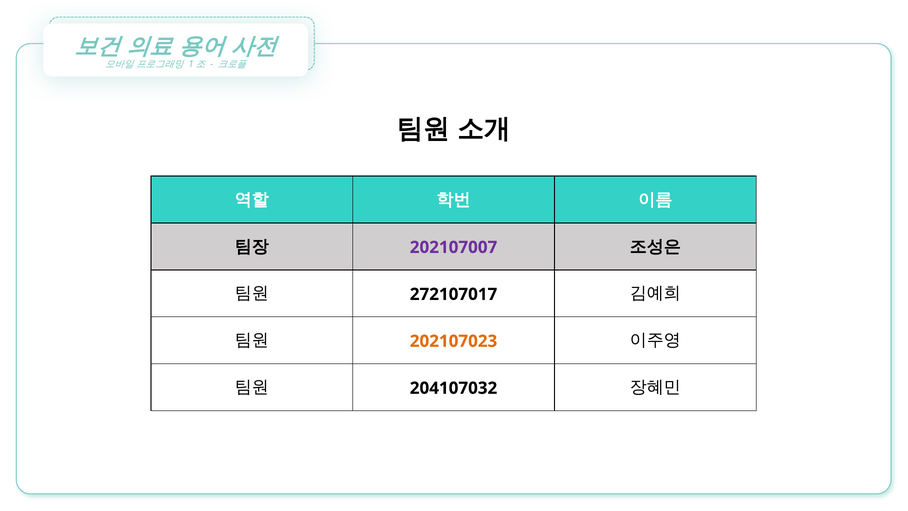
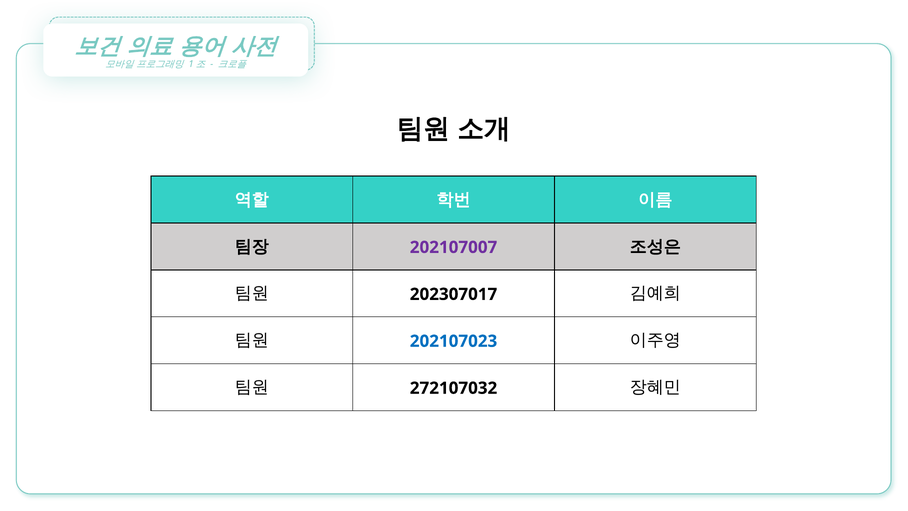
272107017: 272107017 -> 202307017 (454, 294)
202107023 colour: orange -> blue (454, 341)
204107032: 204107032 -> 272107032 (454, 388)
